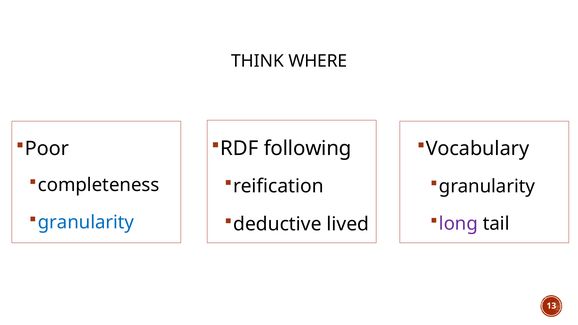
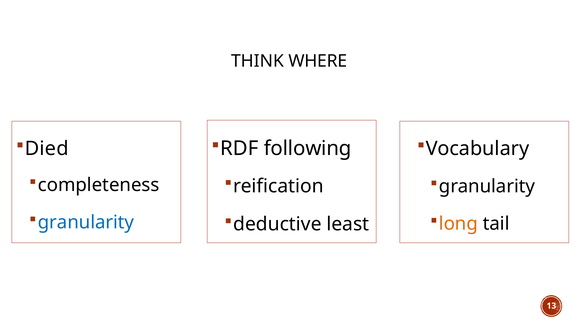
Poor: Poor -> Died (47, 149)
long colour: purple -> orange (458, 224)
lived: lived -> least (348, 224)
